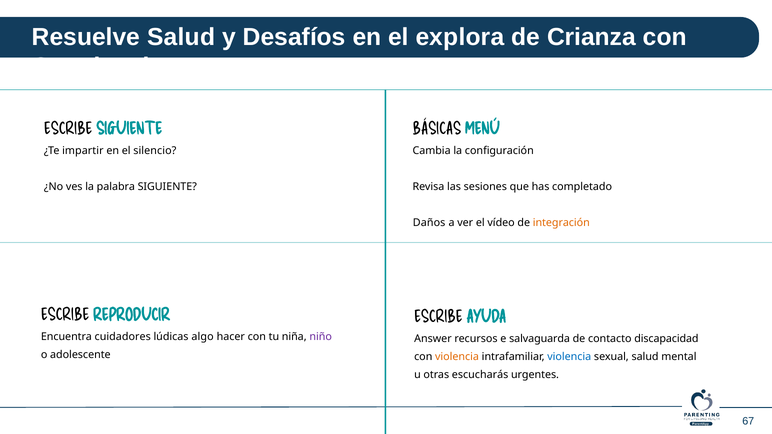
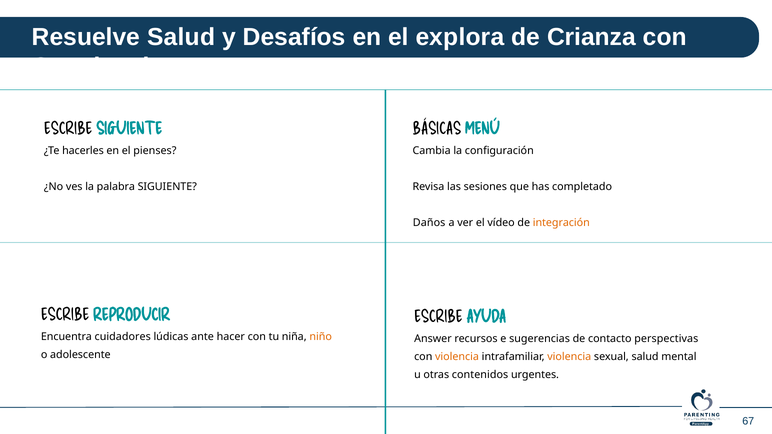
impartir: impartir -> hacerles (83, 151)
silencio: silencio -> pienses (155, 151)
algo: algo -> ante (203, 337)
niño colour: purple -> orange (321, 337)
salvaguarda: salvaguarda -> sugerencias (540, 339)
discapacidad: discapacidad -> perspectivas (666, 339)
violencia colour: blue -> orange (569, 357)
escucharás: escucharás -> contenidos (480, 375)
